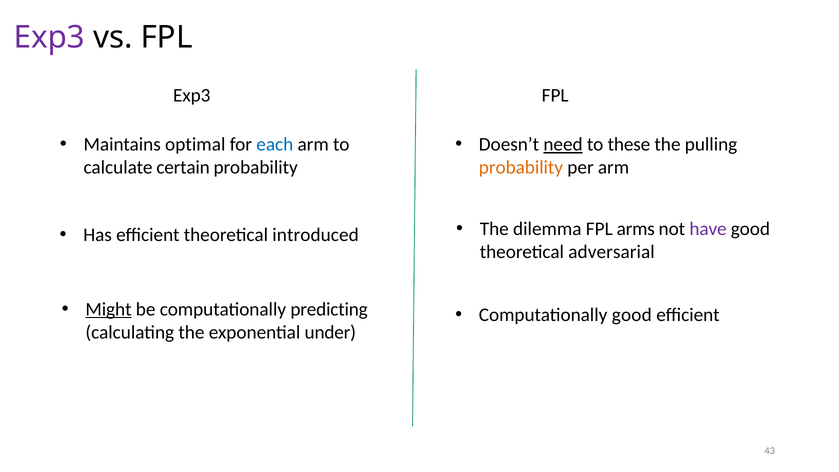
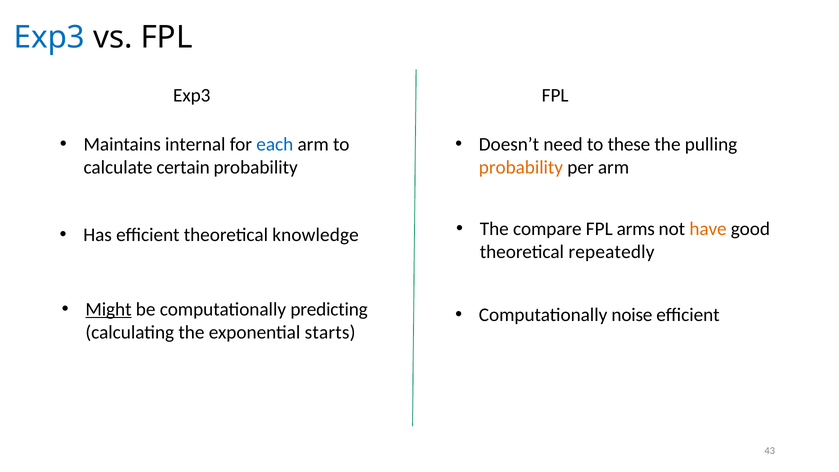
Exp3 colour: purple -> blue (49, 38)
optimal: optimal -> internal (195, 144)
need underline: present -> none (563, 144)
introduced: introduced -> knowledge (316, 235)
dilemma: dilemma -> compare (547, 229)
have colour: purple -> orange (708, 229)
adversarial: adversarial -> repeatedly (611, 252)
Computationally good: good -> noise (632, 315)
under: under -> starts (330, 332)
